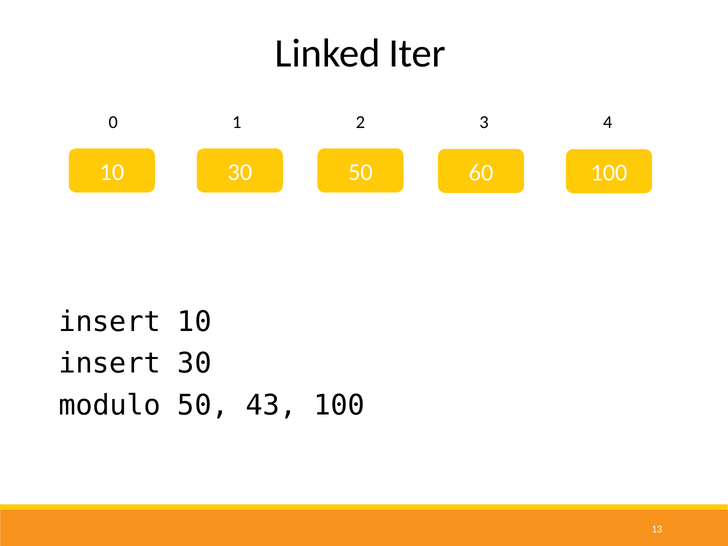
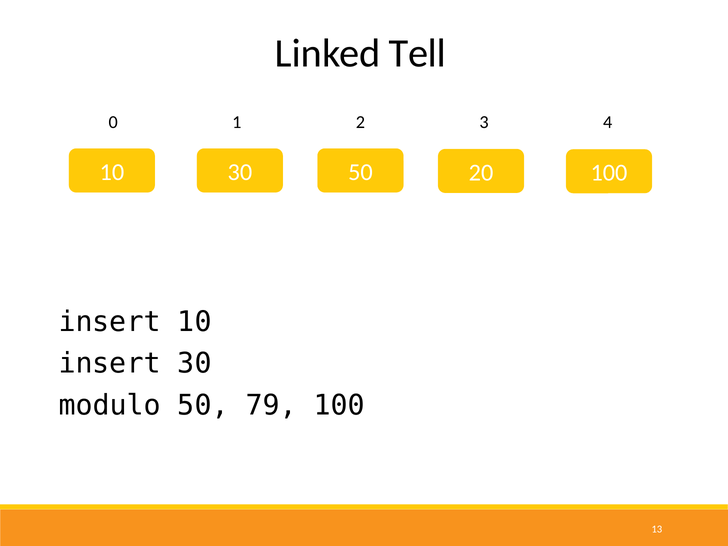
Iter: Iter -> Tell (417, 53)
60: 60 -> 20 (481, 173)
43: 43 -> 79 (271, 405)
